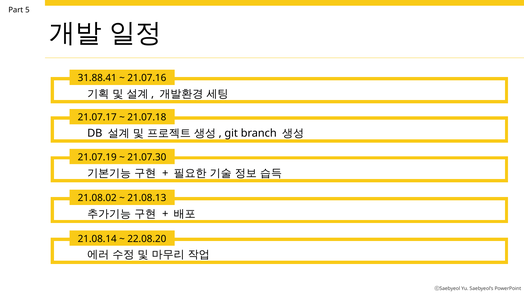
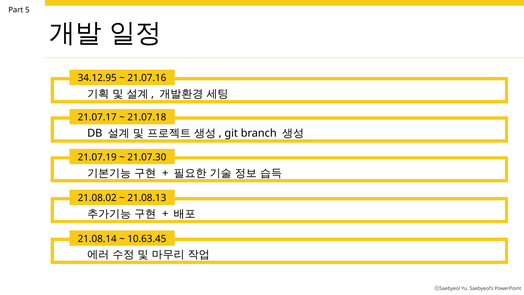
31.88.41: 31.88.41 -> 34.12.95 (97, 78)
22.08.20: 22.08.20 -> 10.63.45 (147, 239)
